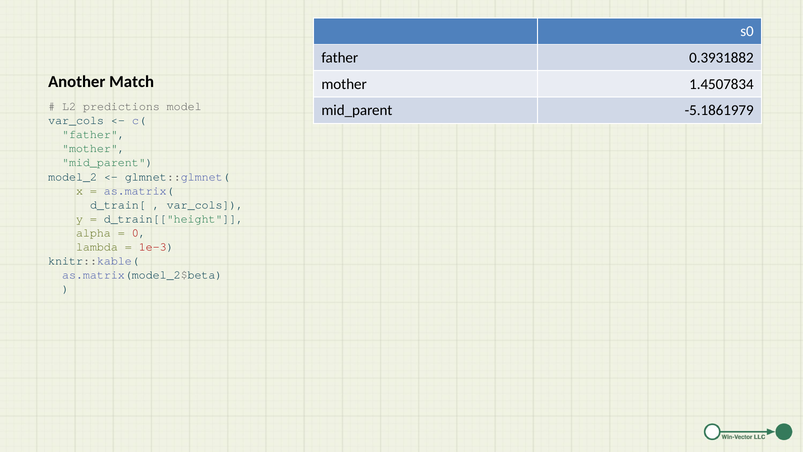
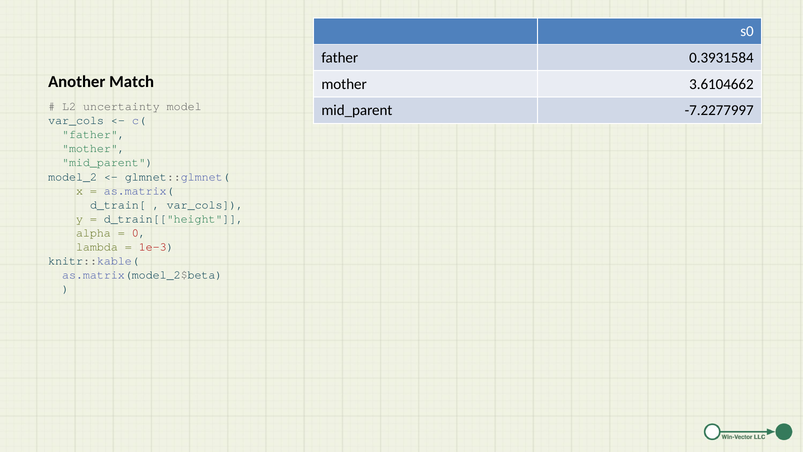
0.3931882: 0.3931882 -> 0.3931584 (721, 58)
1.4507834: 1.4507834 -> 3.6104662 (721, 84)
predictions: predictions -> uncertainty (121, 106)
-5.1861979: -5.1861979 -> -7.2277997 (719, 110)
